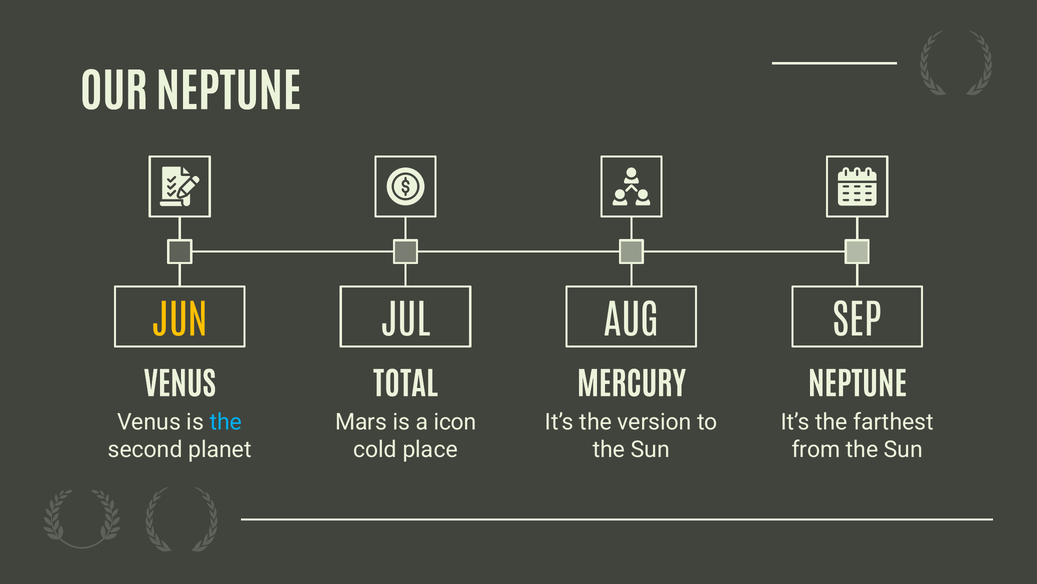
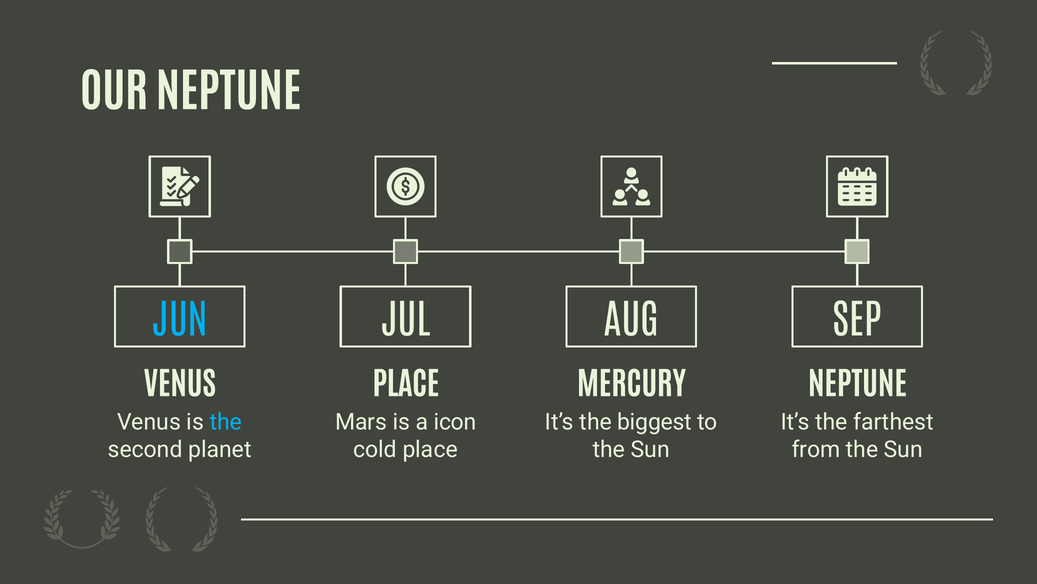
JUN colour: yellow -> light blue (180, 322)
TOTAL: TOTAL -> PLACE (406, 385)
version: version -> biggest (655, 422)
